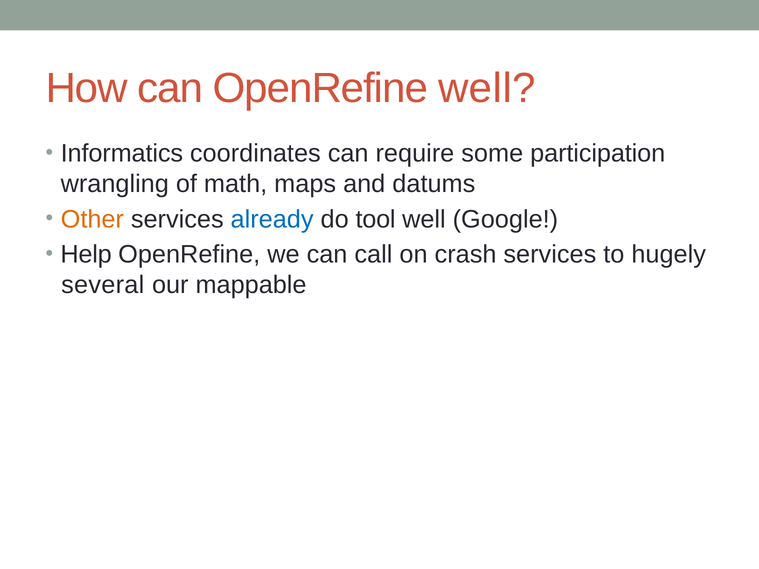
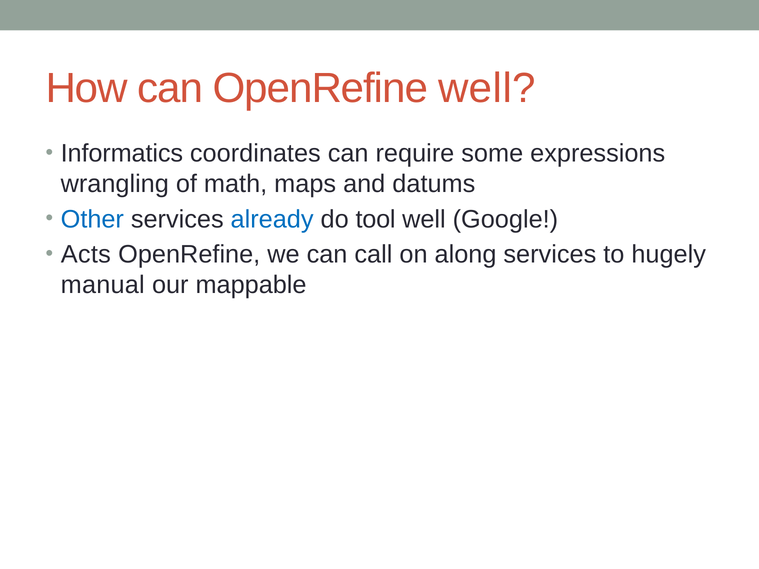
participation: participation -> expressions (598, 154)
Other colour: orange -> blue (92, 219)
Help: Help -> Acts (86, 255)
crash: crash -> along (466, 255)
several: several -> manual (103, 285)
